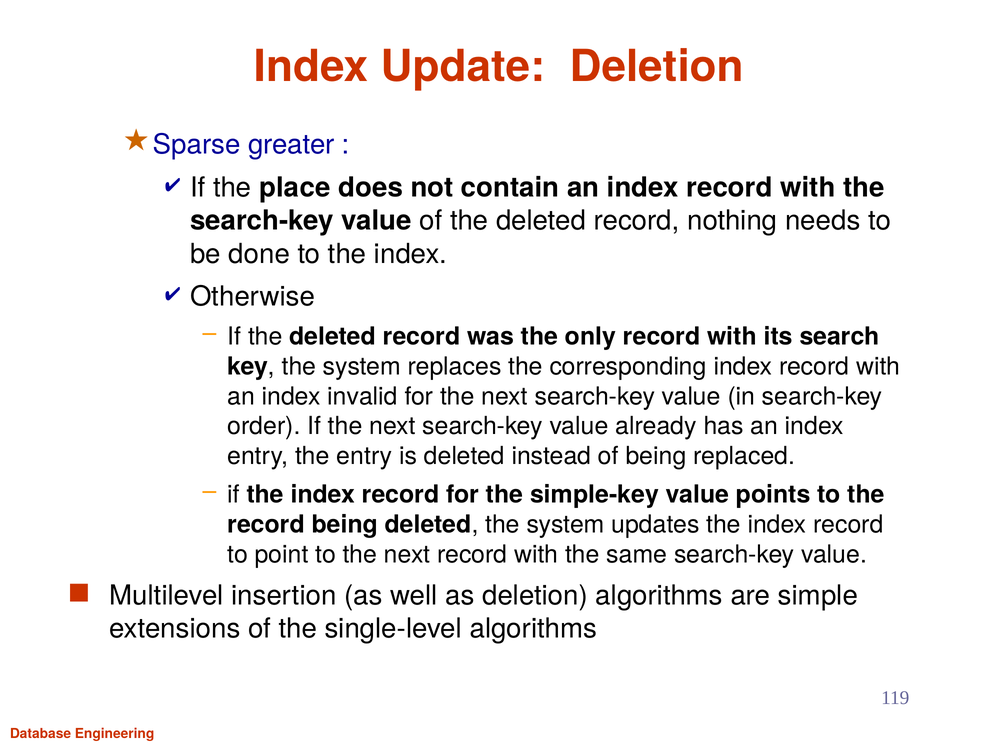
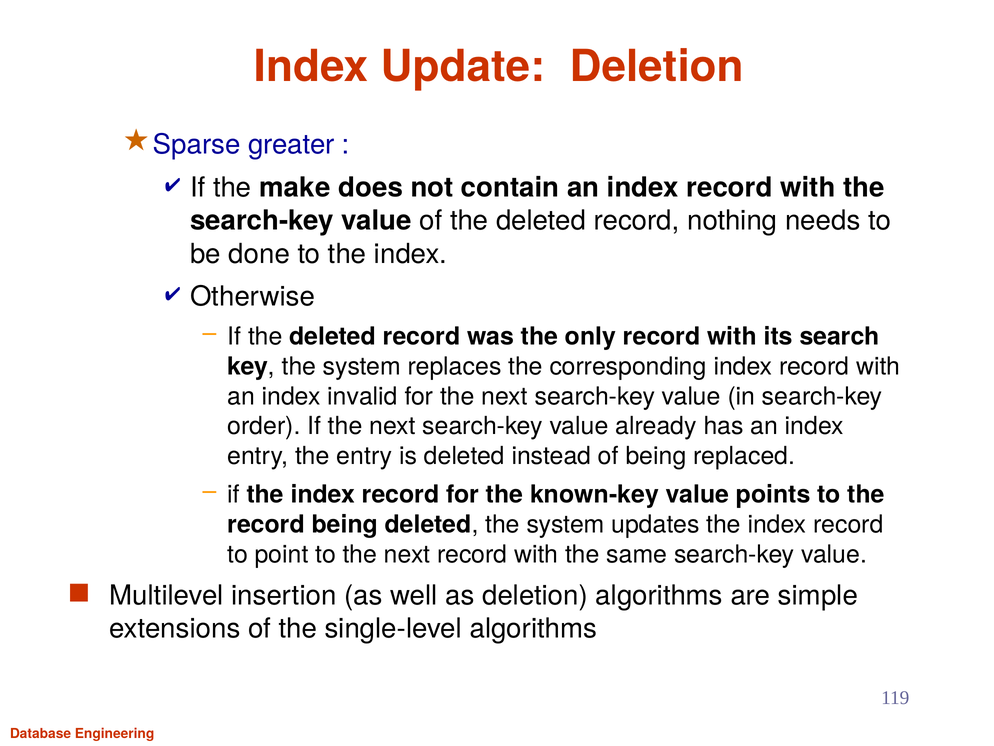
place: place -> make (295, 187)
simple-key: simple-key -> known-key (595, 494)
